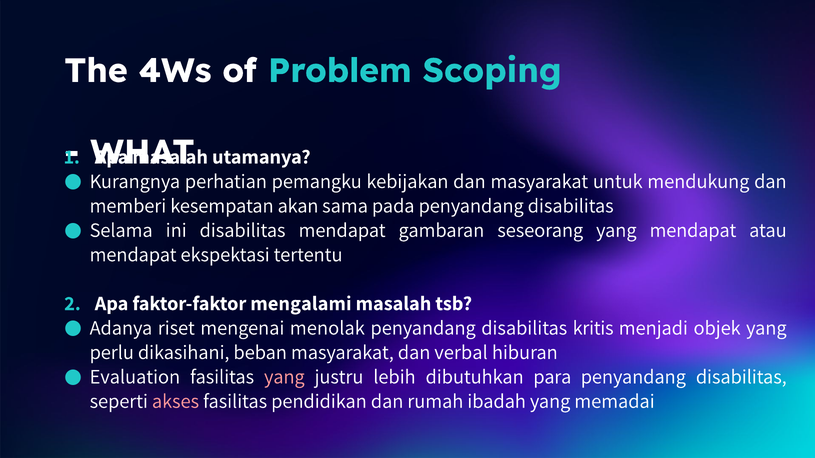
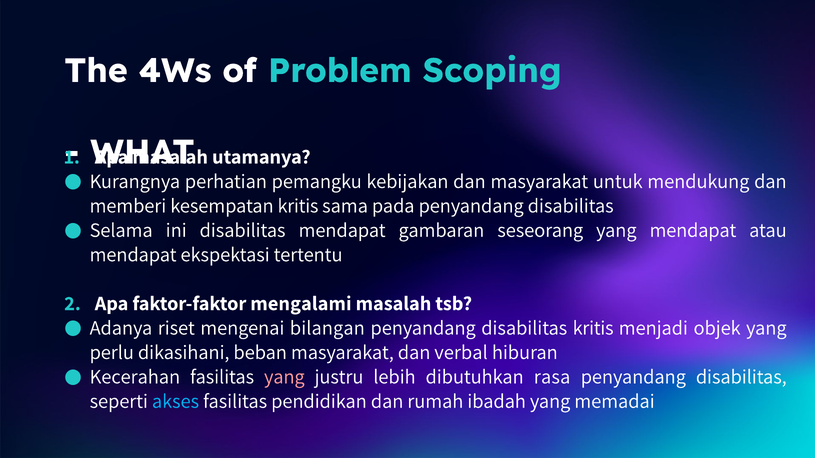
kesempatan akan: akan -> kritis (298, 206)
menolak: menolak -> bilangan (327, 328)
Evaluation: Evaluation -> Kecerahan (135, 377)
para: para -> rasa (552, 377)
akses colour: pink -> light blue (176, 402)
